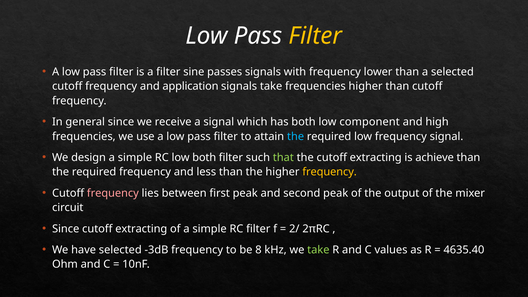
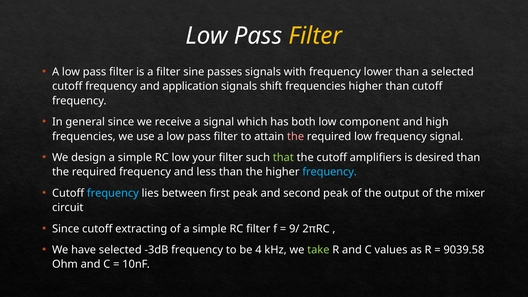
signals take: take -> shift (271, 86)
the colour: light blue -> pink (296, 136)
low both: both -> your (204, 157)
the cutoff extracting: extracting -> amplifiers (376, 157)
achieve: achieve -> desired (435, 157)
frequency colour: yellow -> light blue (330, 172)
frequency colour: pink -> light blue (113, 193)
2/: 2/ -> 9/ (294, 229)
8: 8 -> 4 (258, 250)
4635.40: 4635.40 -> 9039.58 (464, 250)
